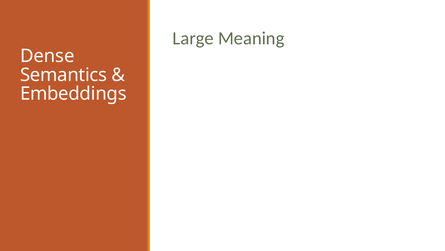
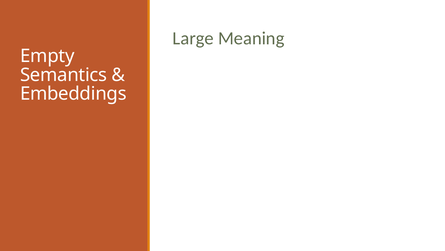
Dense: Dense -> Empty (47, 56)
